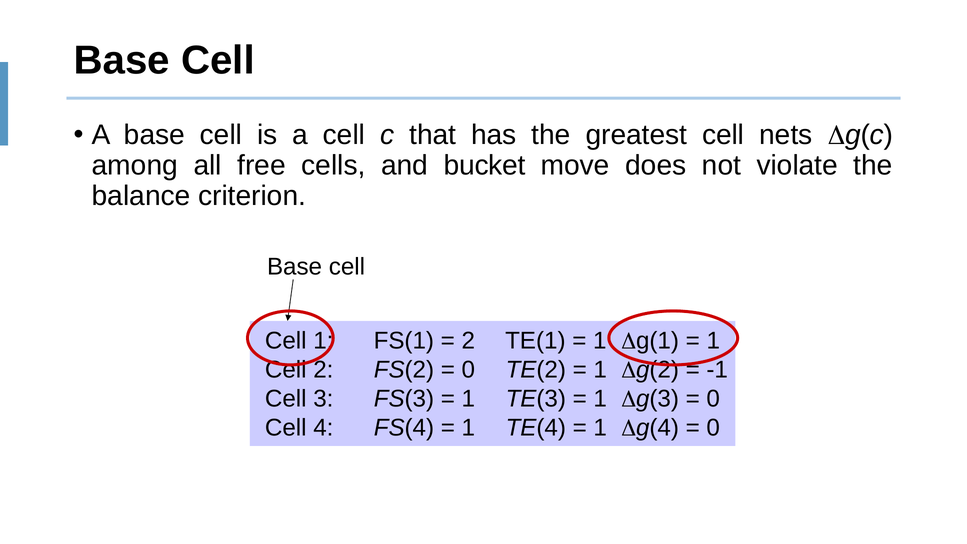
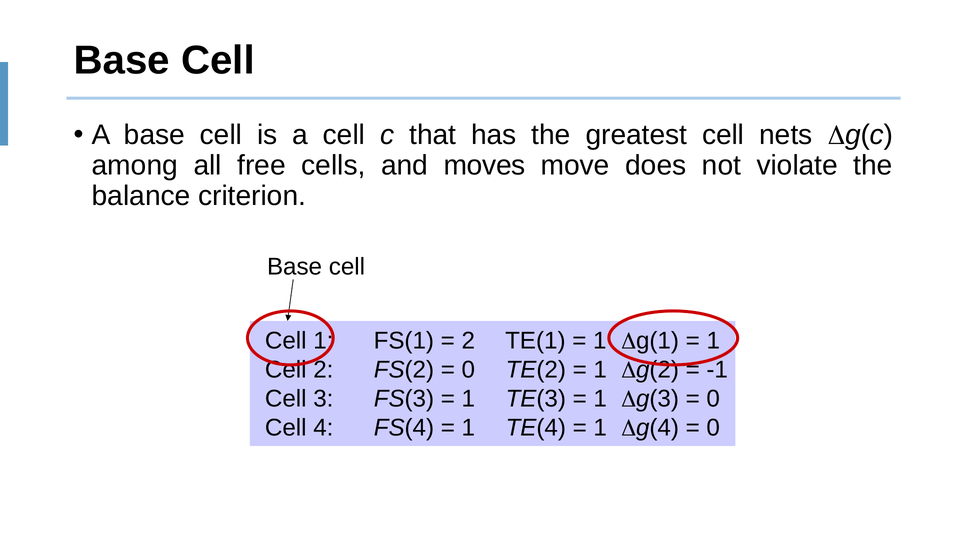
bucket: bucket -> moves (485, 166)
